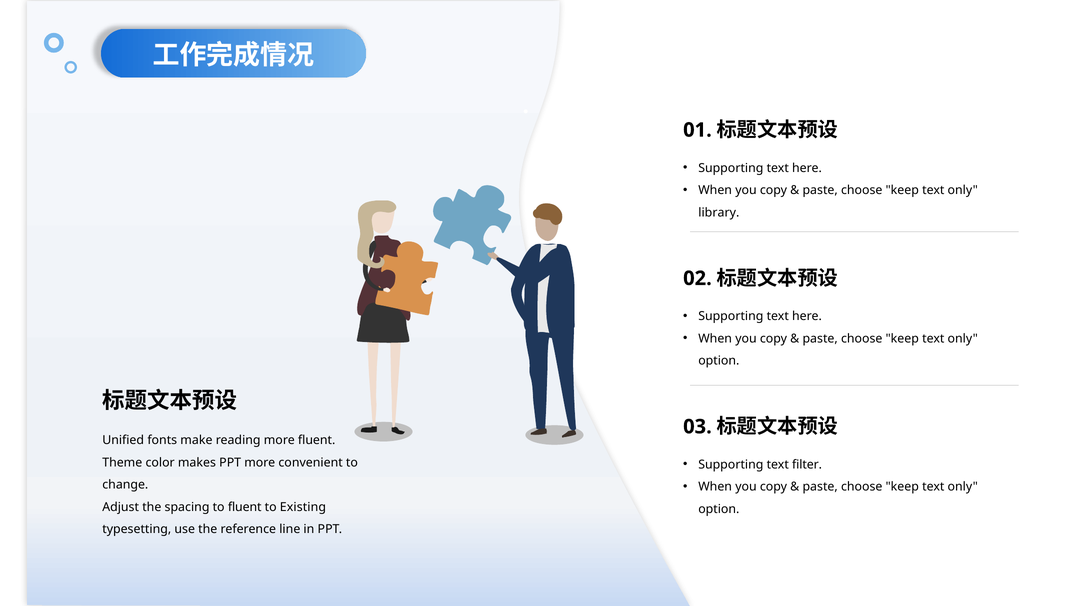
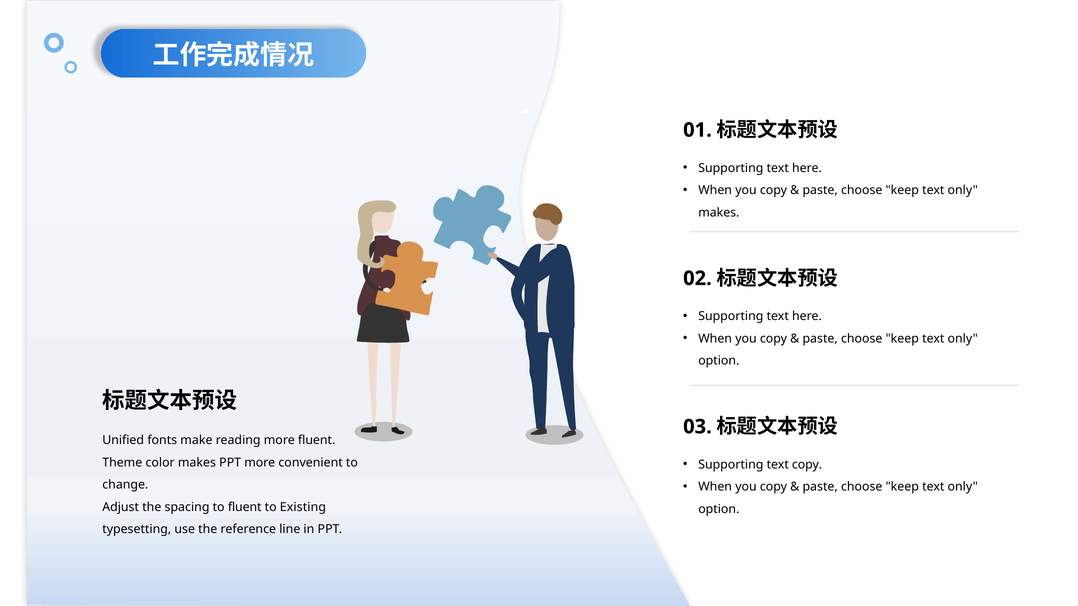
library: library -> makes (719, 213)
text filter: filter -> copy (807, 465)
